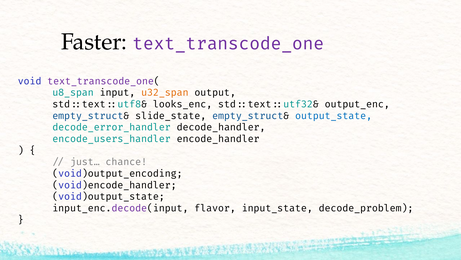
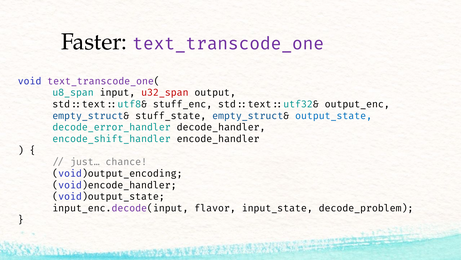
u32_span colour: orange -> red (165, 93)
looks_enc: looks_enc -> stuff_enc (183, 104)
slide_state: slide_state -> stuff_state (171, 116)
encode_users_handler: encode_users_handler -> encode_shift_handler (112, 139)
